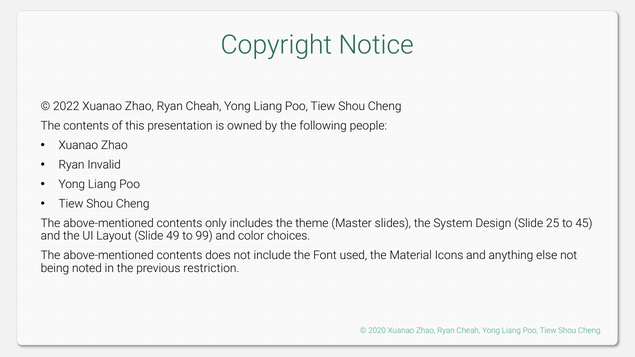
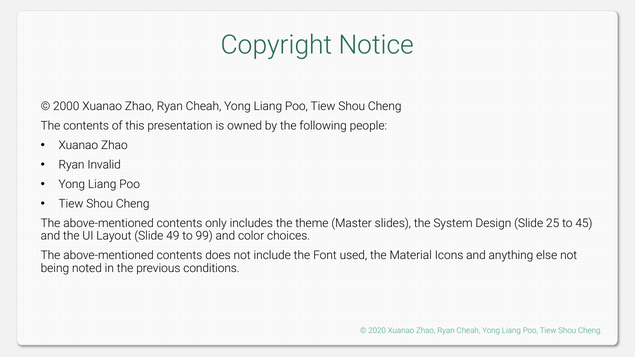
2022: 2022 -> 2000 (66, 106)
restriction: restriction -> conditions (211, 269)
